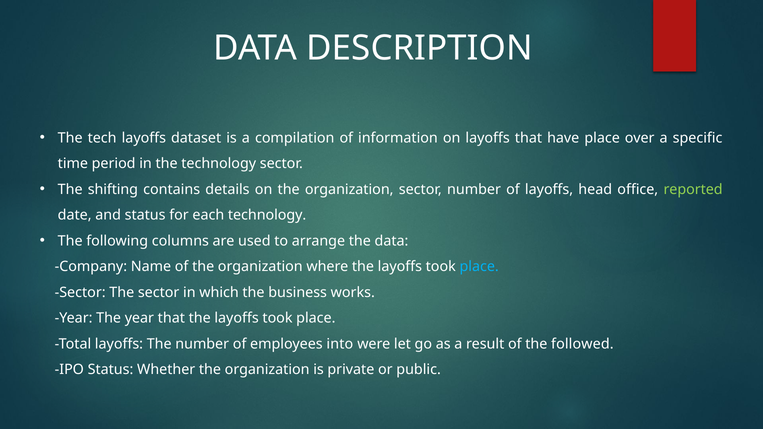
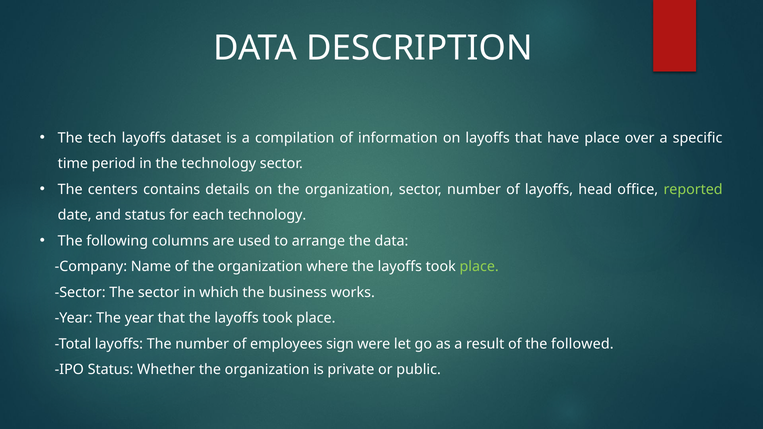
shifting: shifting -> centers (113, 190)
place colour: light blue -> light green (479, 267)
into: into -> sign (340, 344)
